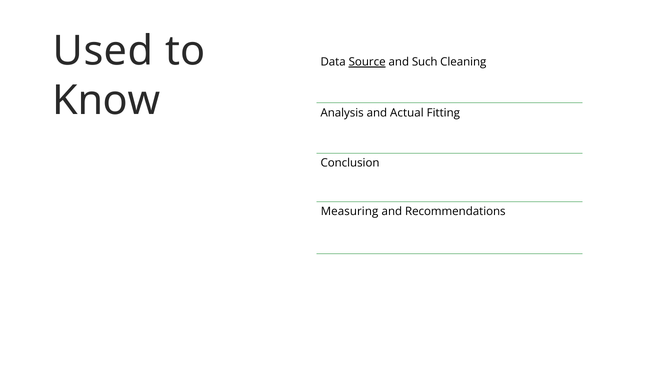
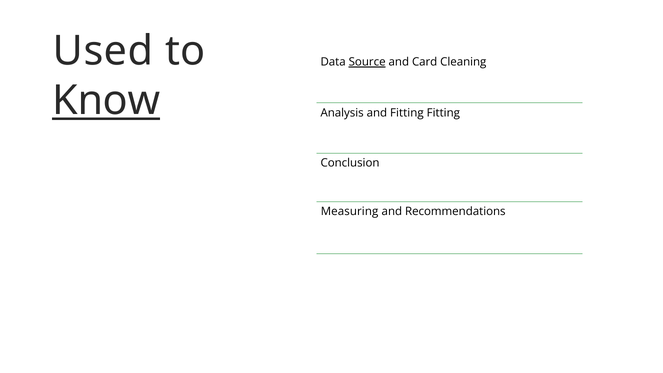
Such: Such -> Card (425, 62)
Know underline: none -> present (106, 101)
and Actual: Actual -> Fitting (407, 113)
